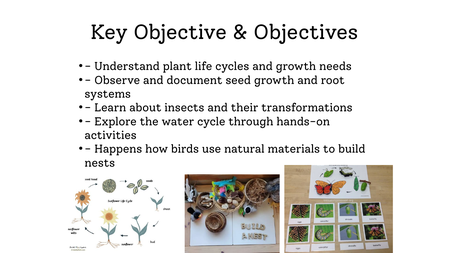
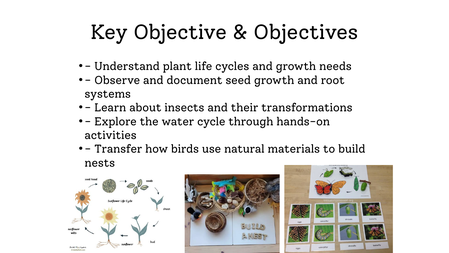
Happens: Happens -> Transfer (118, 149)
